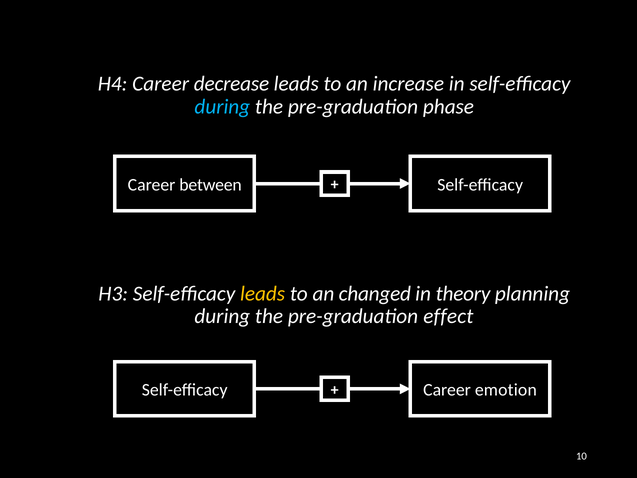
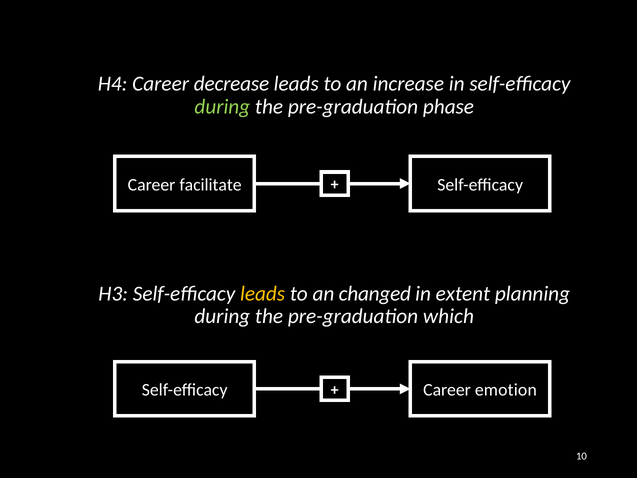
during colour: light blue -> light green (222, 107)
between: between -> facilitate (210, 185)
theory: theory -> extent (463, 293)
effect: effect -> which (448, 316)
